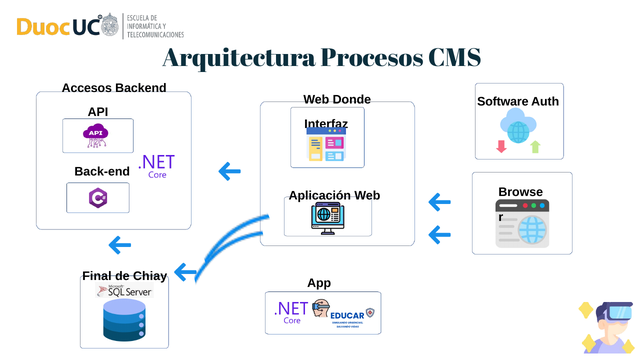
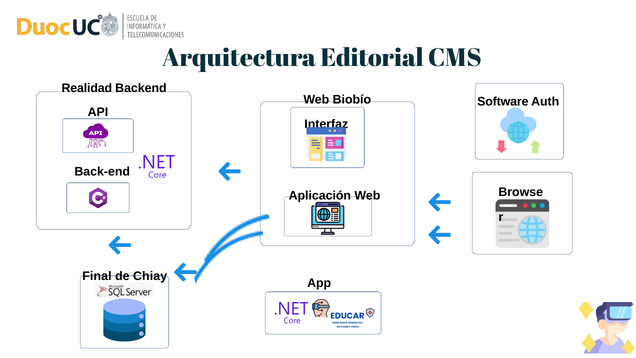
Procesos: Procesos -> Editorial (372, 58)
Accesos: Accesos -> Realidad (87, 88)
Donde: Donde -> Biobío (352, 100)
